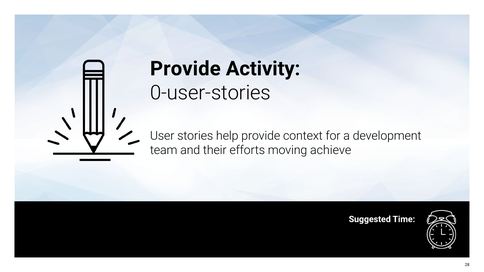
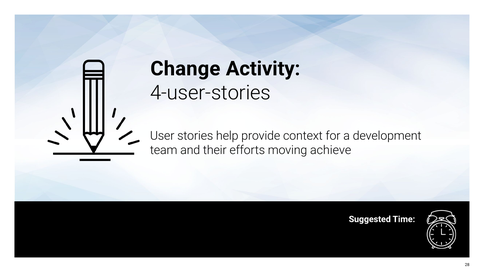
Provide: Provide -> Change (185, 69)
0-user-stories: 0-user-stories -> 4-user-stories (210, 93)
